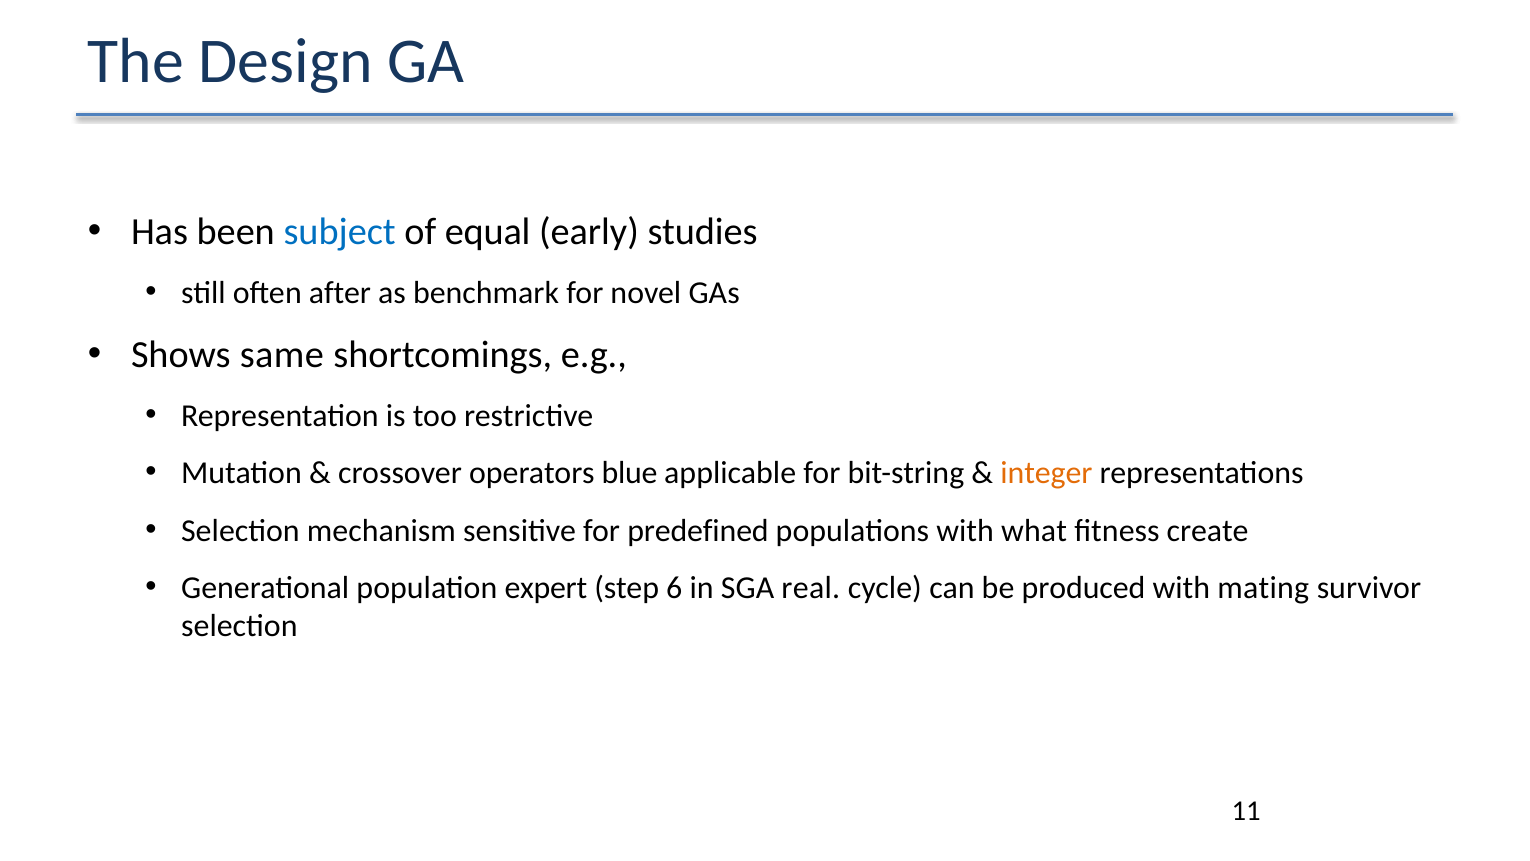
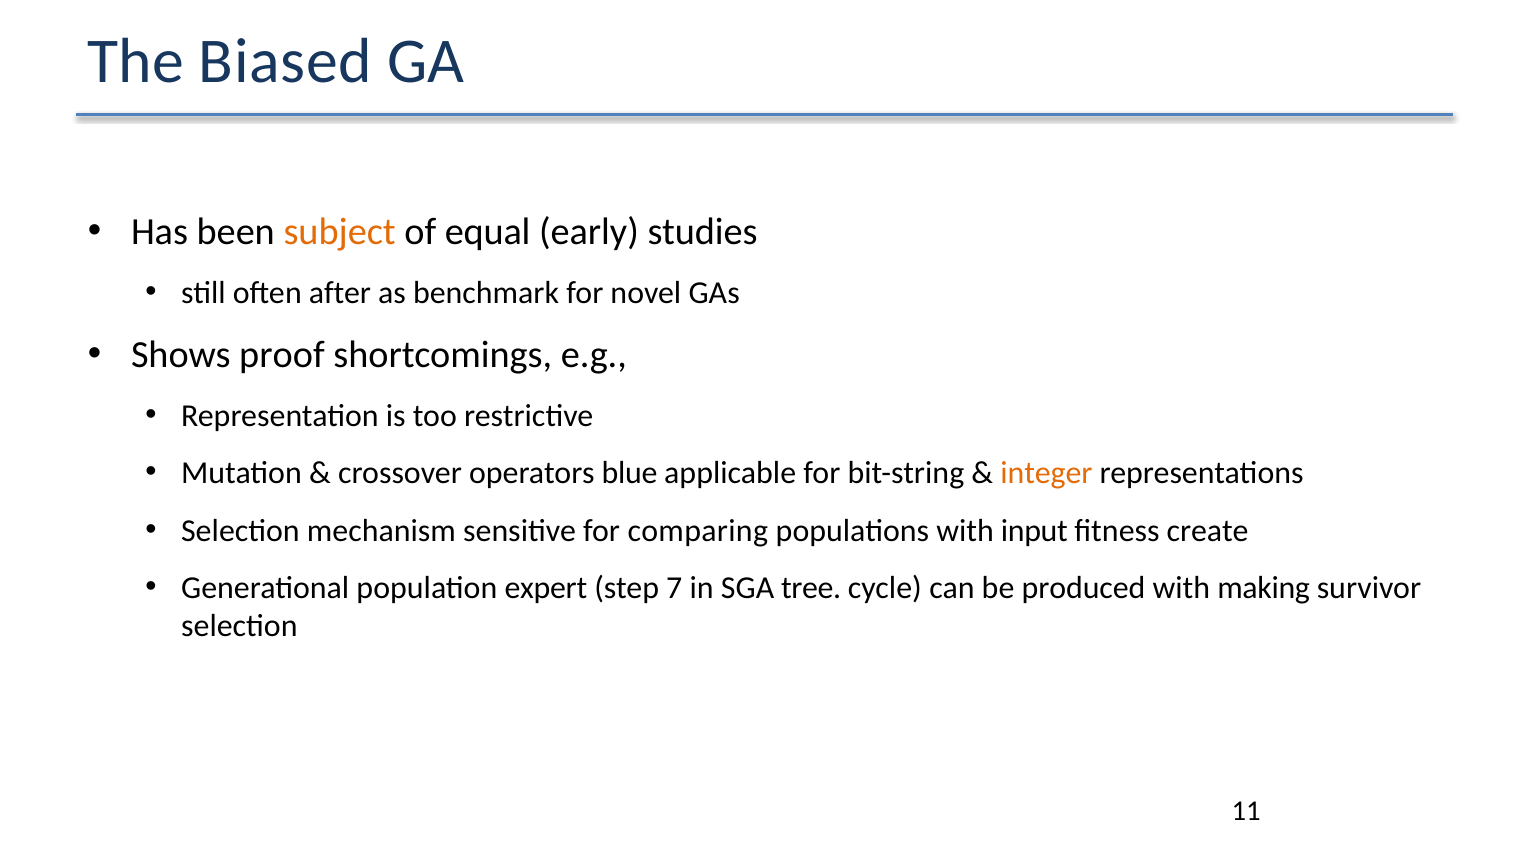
Design: Design -> Biased (285, 62)
subject colour: blue -> orange (340, 232)
same: same -> proof (282, 355)
predefined: predefined -> comparing (698, 530)
what: what -> input (1034, 530)
6: 6 -> 7 (674, 588)
real: real -> tree (811, 588)
mating: mating -> making (1264, 588)
